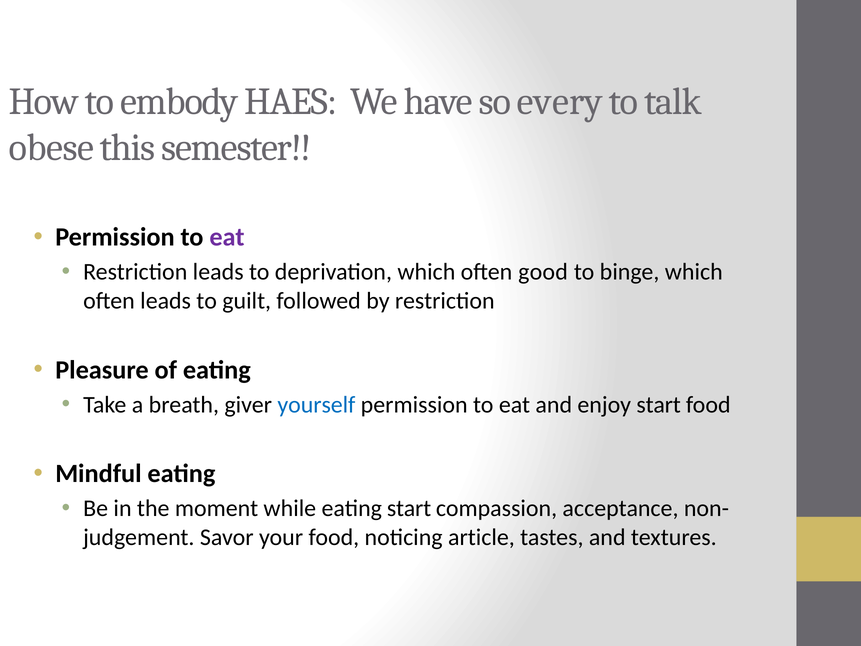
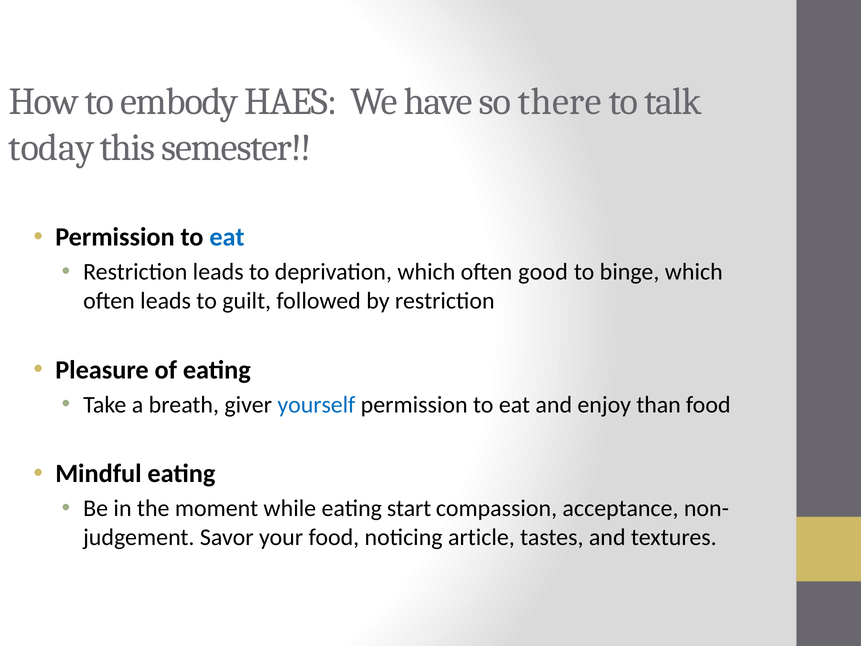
every: every -> there (560, 102)
obese: obese -> today (51, 148)
eat colour: purple -> blue (227, 237)
enjoy start: start -> than (659, 405)
